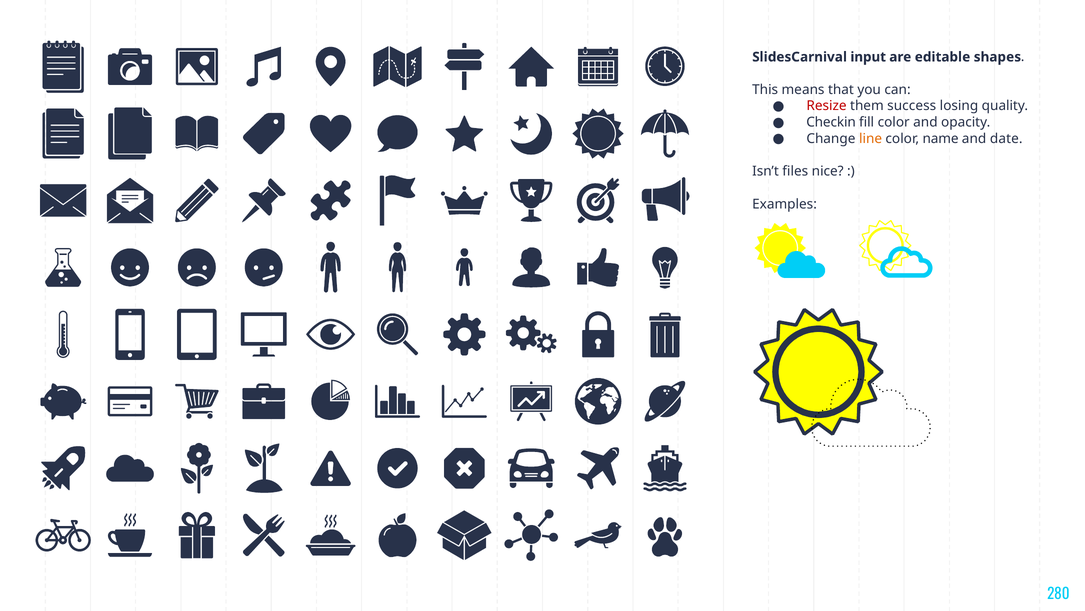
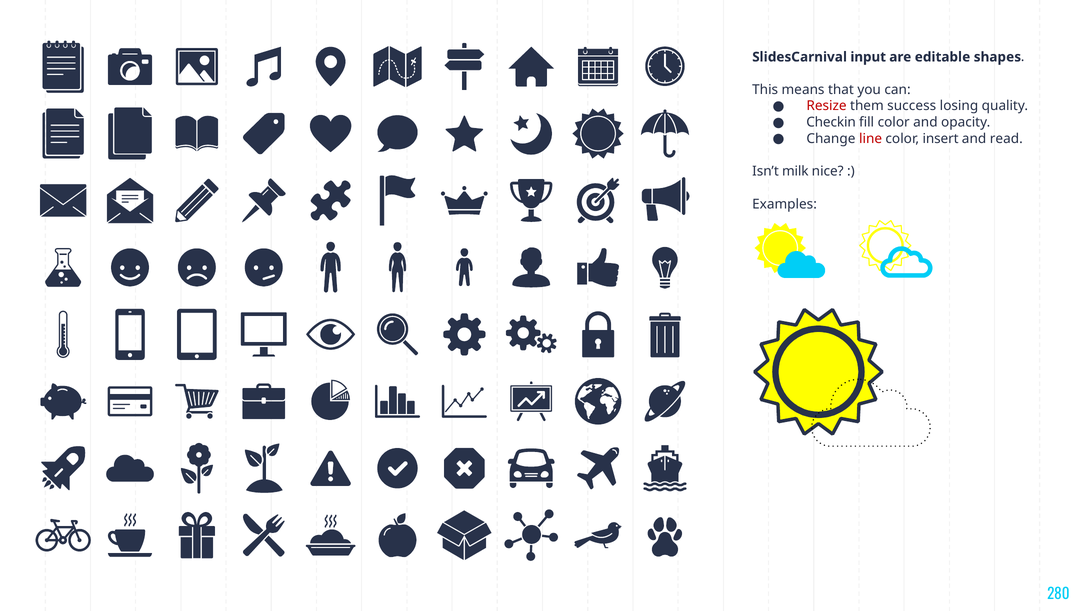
line colour: orange -> red (871, 139)
name: name -> insert (941, 139)
date: date -> read (1006, 139)
files: files -> milk (795, 171)
